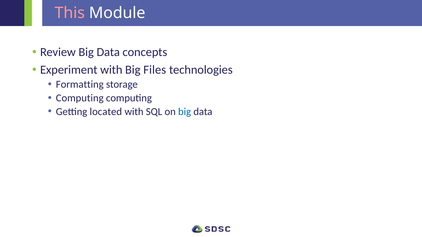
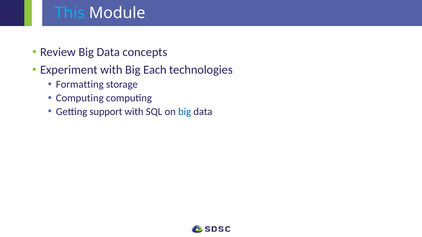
This colour: pink -> light blue (70, 13)
Files: Files -> Each (155, 70)
located: located -> support (106, 112)
